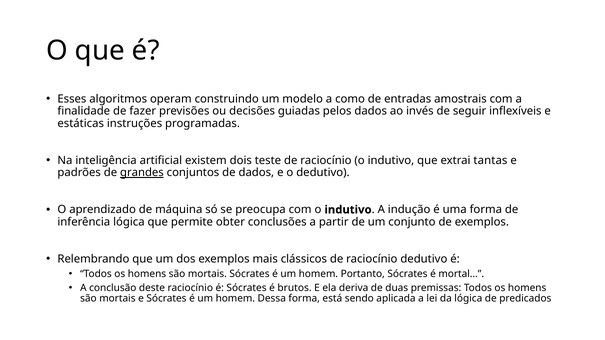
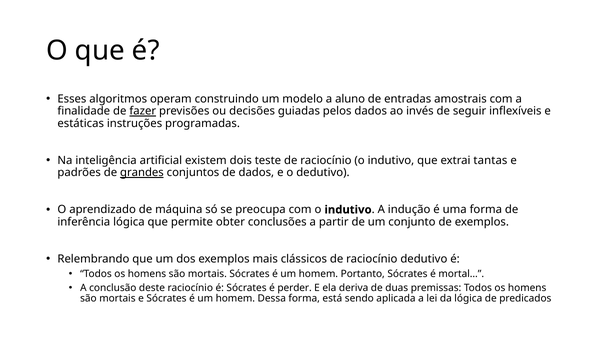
como: como -> aluno (350, 99)
fazer underline: none -> present (143, 111)
brutos: brutos -> perder (295, 288)
